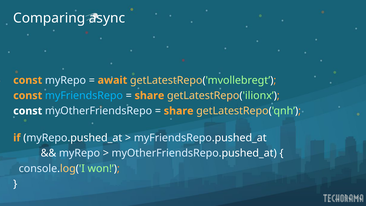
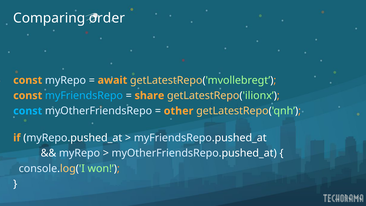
async: async -> order (107, 18)
const colour: white -> light blue (28, 111)
share: share -> other (179, 111)
